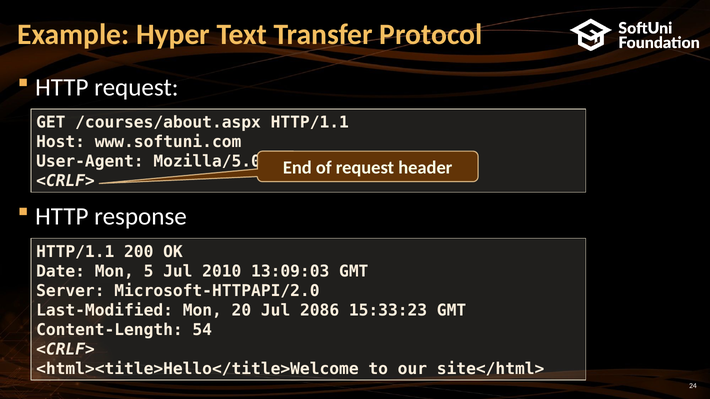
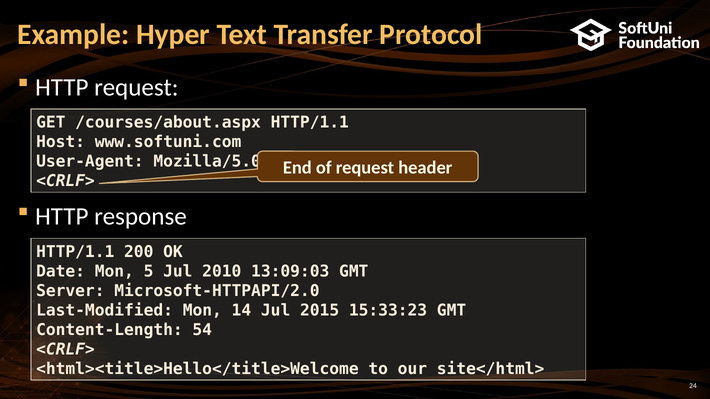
20: 20 -> 14 (241, 311)
2086: 2086 -> 2015 (320, 311)
